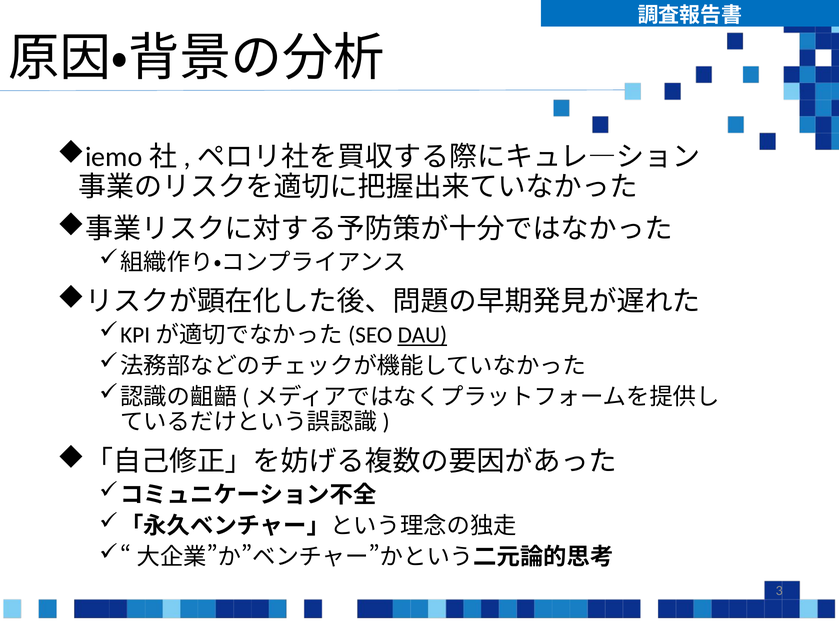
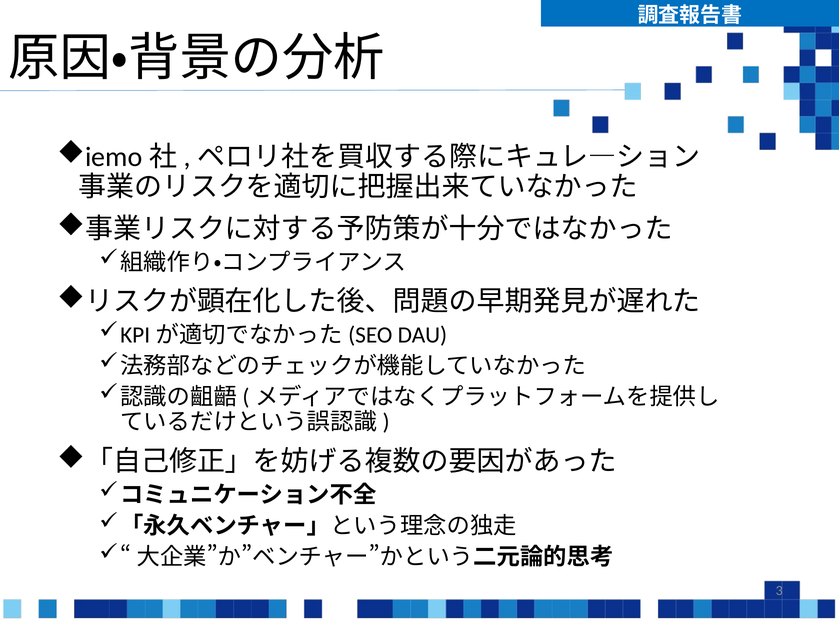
DAU underline: present -> none (422, 335)
